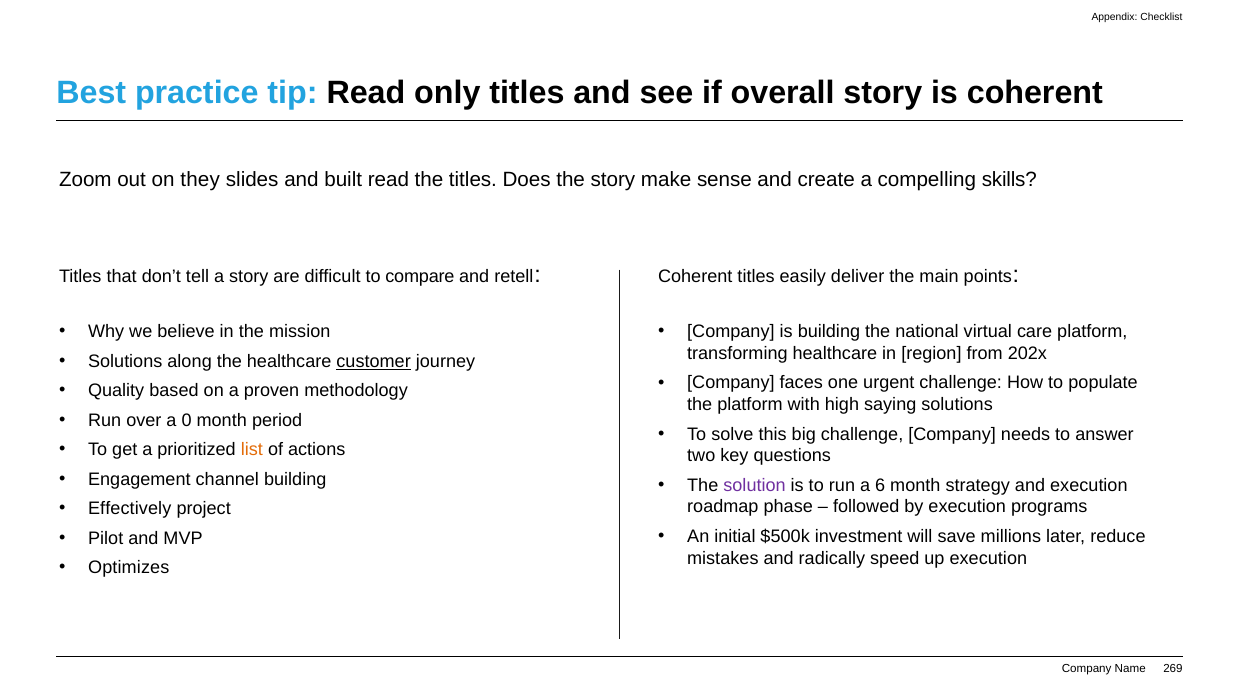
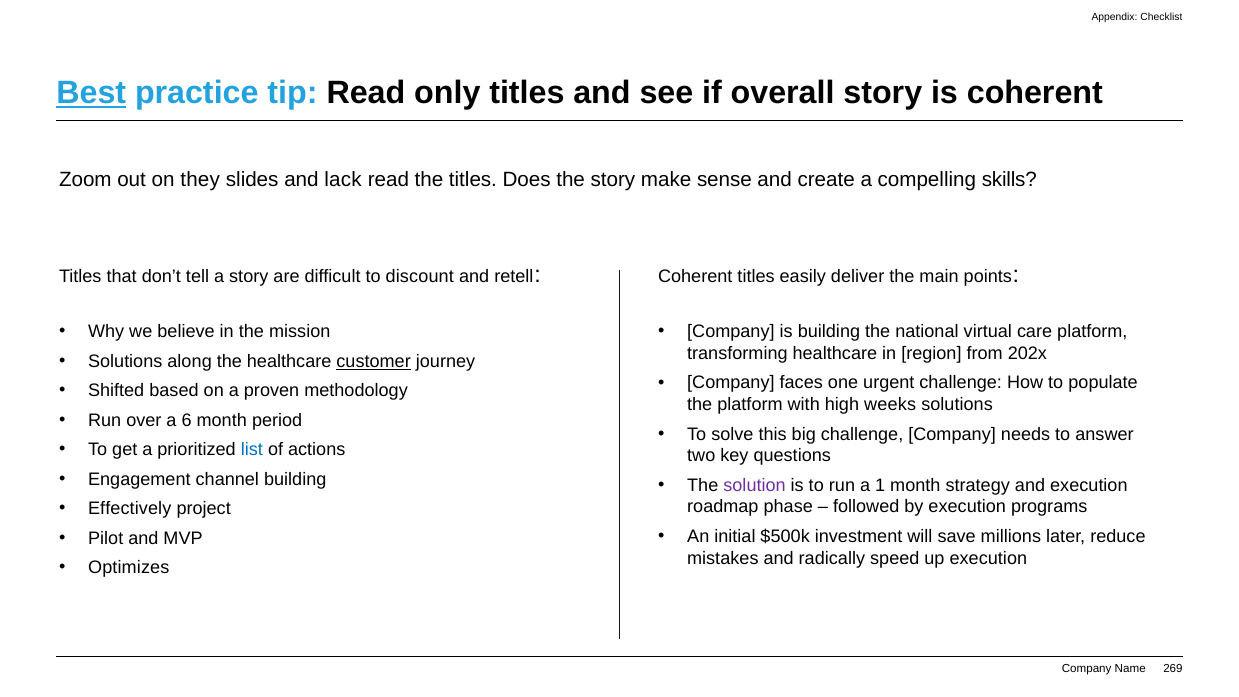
Best underline: none -> present (91, 93)
built: built -> lack (343, 179)
compare: compare -> discount (420, 277)
Quality: Quality -> Shifted (116, 391)
saying: saying -> weeks (890, 405)
0: 0 -> 6 (187, 420)
list colour: orange -> blue (252, 450)
6: 6 -> 1 (880, 485)
